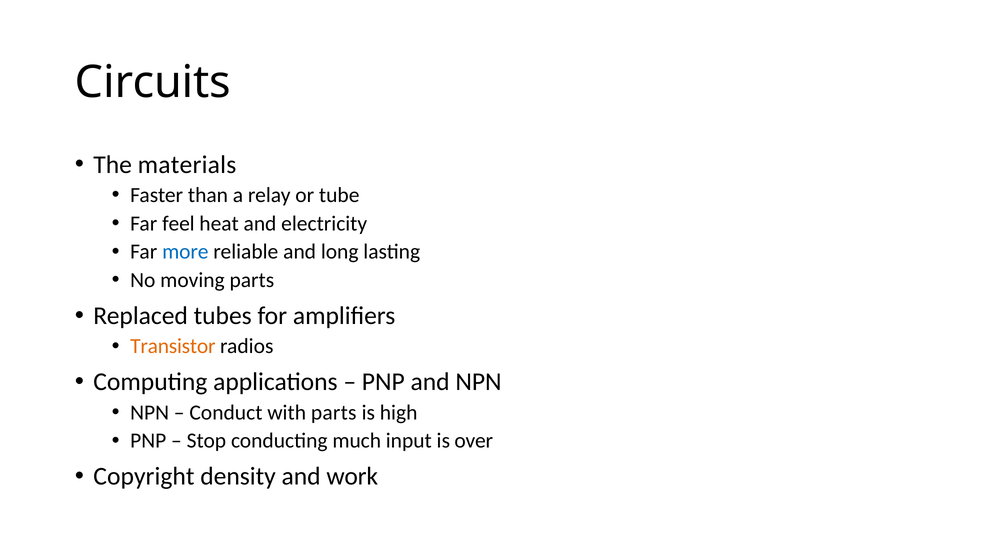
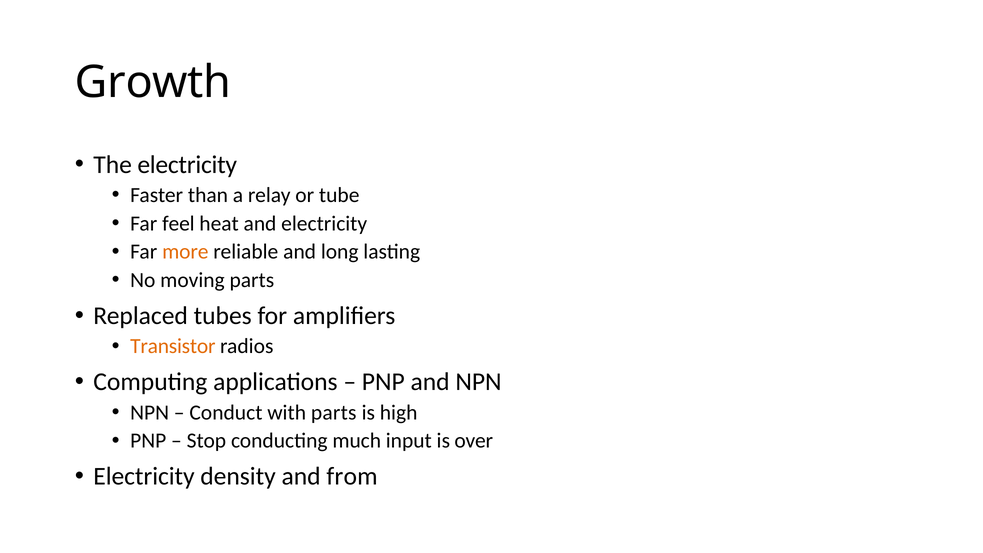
Circuits: Circuits -> Growth (153, 83)
The materials: materials -> electricity (187, 165)
more colour: blue -> orange (185, 252)
Copyright: Copyright -> Electricity (144, 476)
work: work -> from (352, 476)
